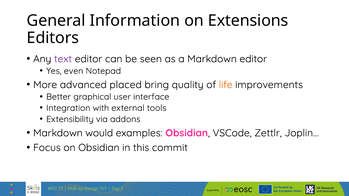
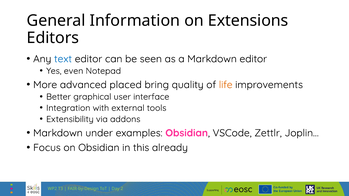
text colour: purple -> blue (63, 59)
would: would -> under (99, 133)
commit: commit -> already (170, 148)
